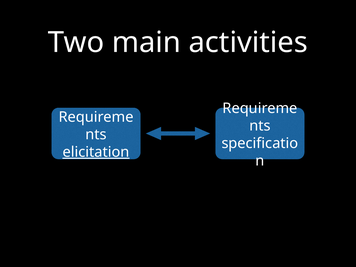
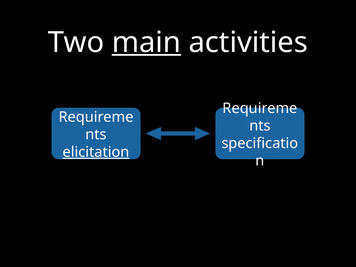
main underline: none -> present (146, 42)
